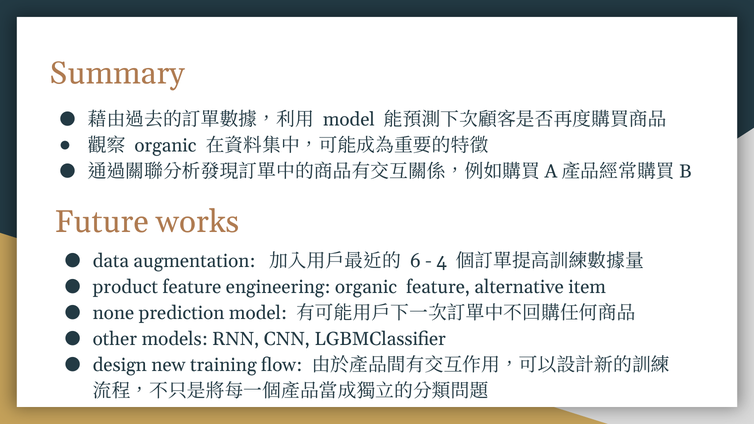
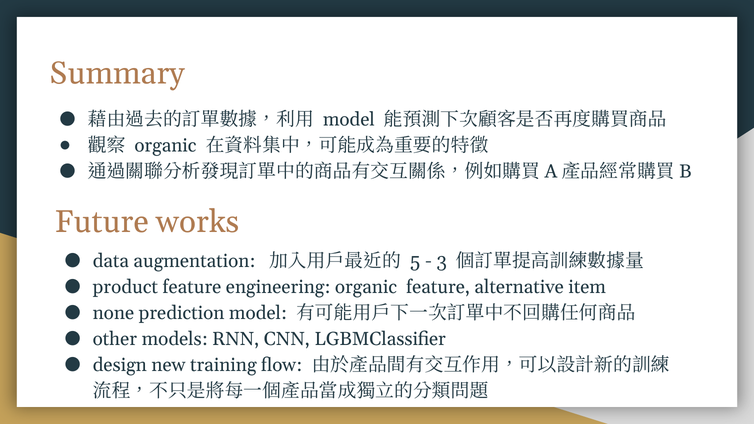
6: 6 -> 5 (415, 261)
4: 4 -> 3 (442, 261)
